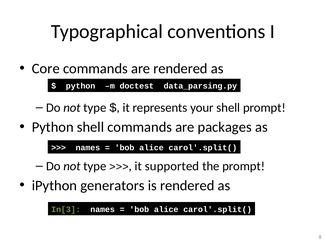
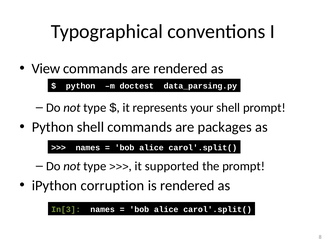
Core: Core -> View (46, 68)
generators: generators -> corruption (112, 185)
